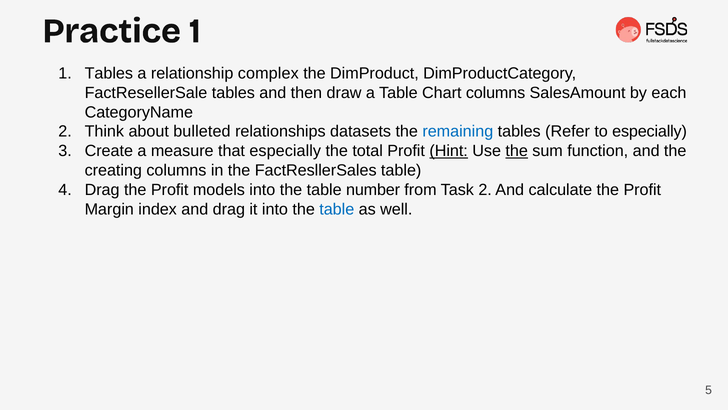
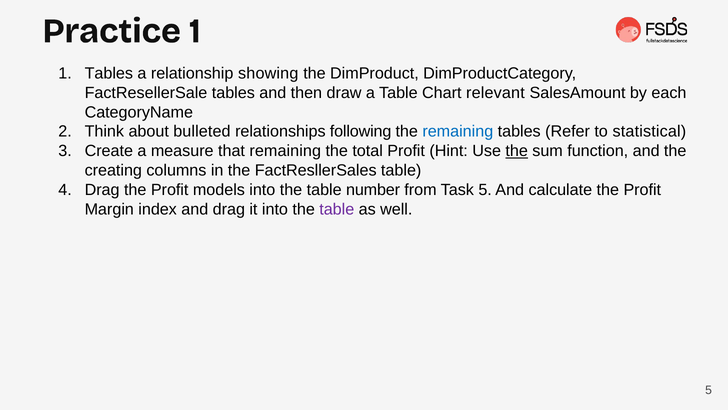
complex: complex -> showing (268, 73)
Chart columns: columns -> relevant (495, 93)
datasets: datasets -> following (361, 131)
to especially: especially -> statistical (649, 131)
that especially: especially -> remaining (285, 151)
Hint underline: present -> none (449, 151)
Task 2: 2 -> 5 (485, 190)
table colour: blue -> purple (337, 209)
